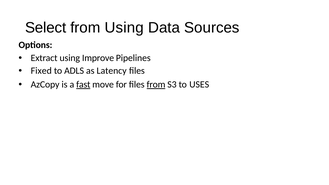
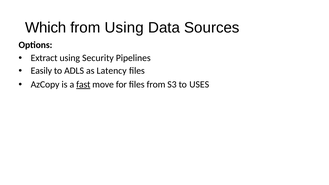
Select: Select -> Which (46, 28)
Improve: Improve -> Security (98, 58)
Fixed: Fixed -> Easily (41, 71)
from underline: present -> none (156, 85)
